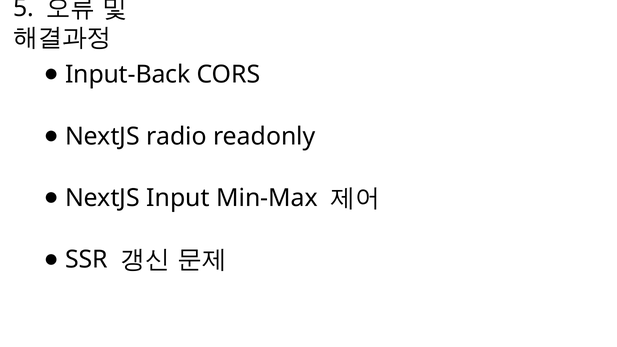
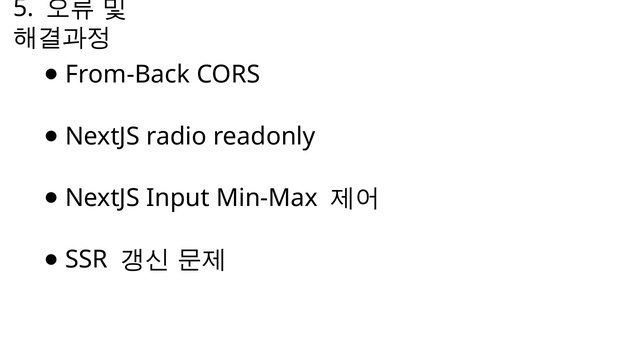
Input-Back: Input-Back -> From-Back (128, 75)
